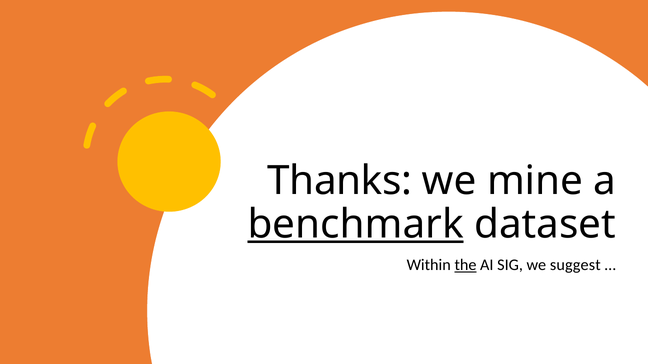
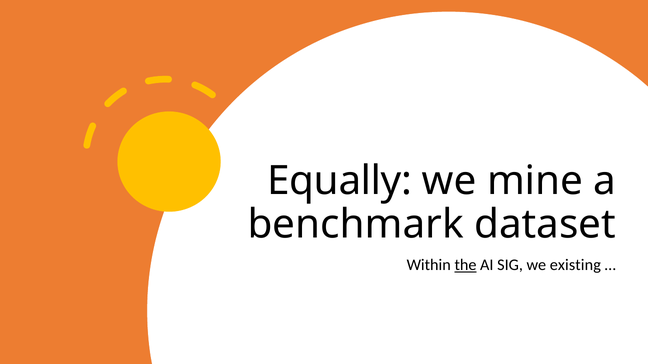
Thanks: Thanks -> Equally (340, 181)
benchmark underline: present -> none (356, 225)
suggest: suggest -> existing (575, 265)
